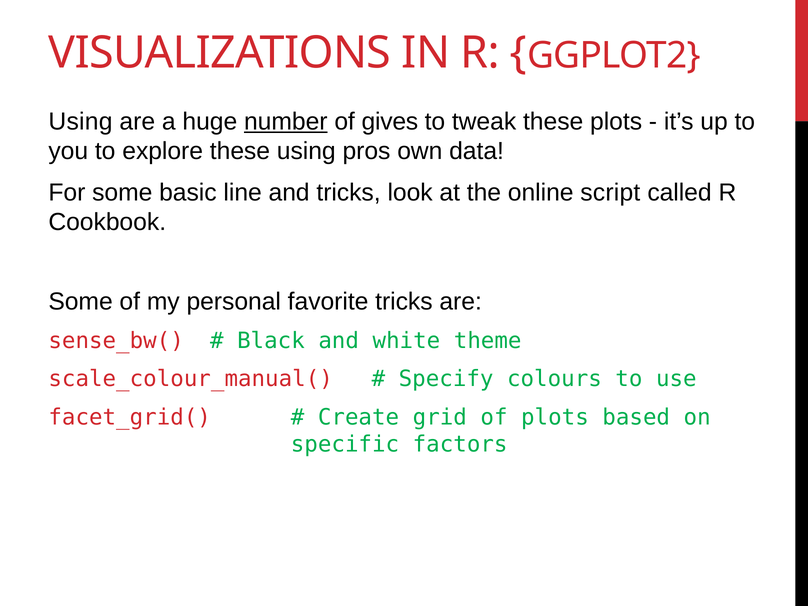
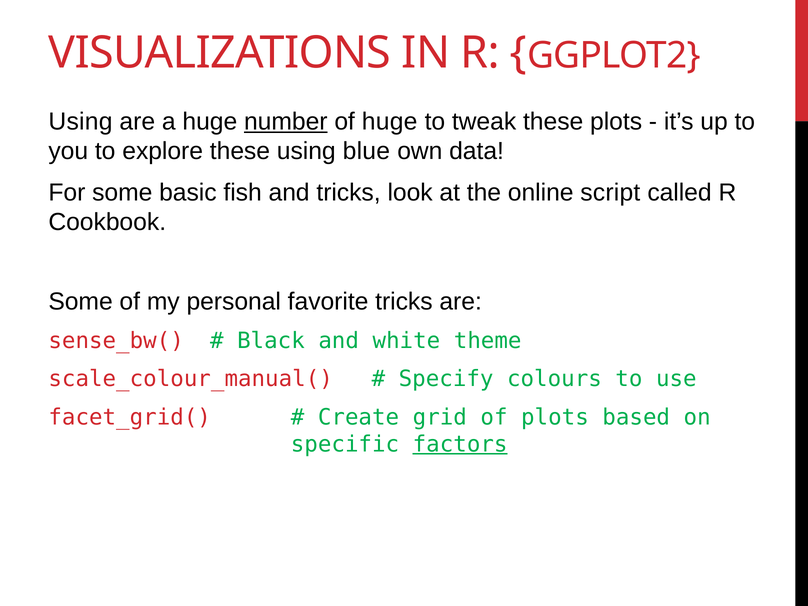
of gives: gives -> huge (390, 122)
pros: pros -> blue (366, 151)
line: line -> fish (243, 192)
factors underline: none -> present (460, 444)
